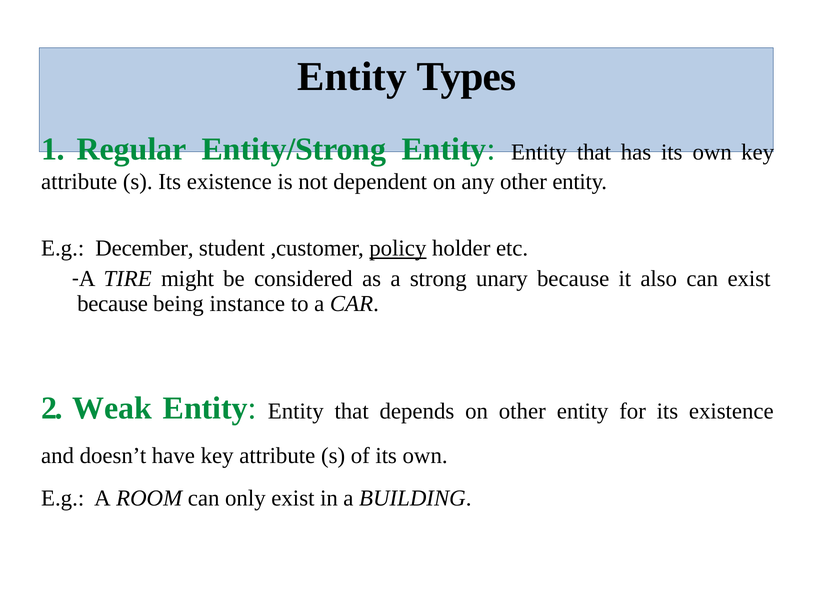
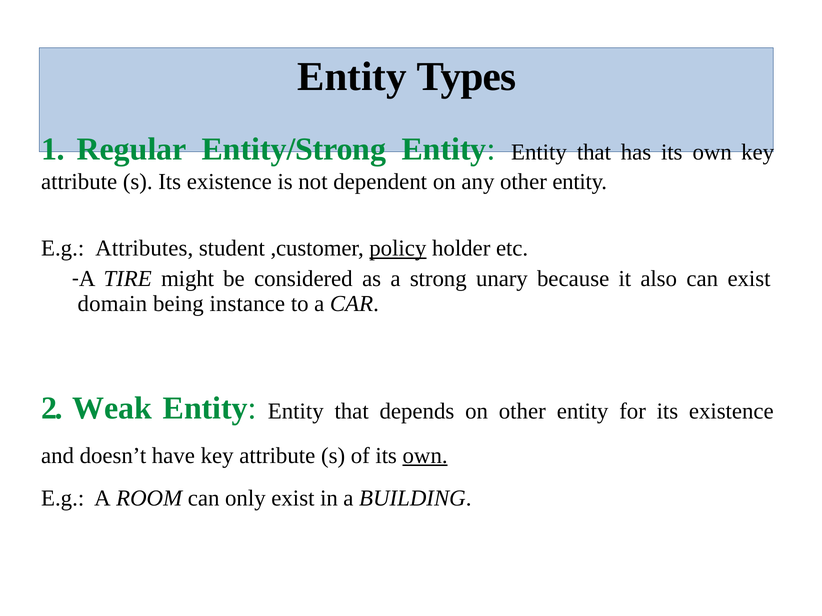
December: December -> Attributes (144, 249)
because: because -> domain (112, 304)
own underline: none -> present (425, 456)
